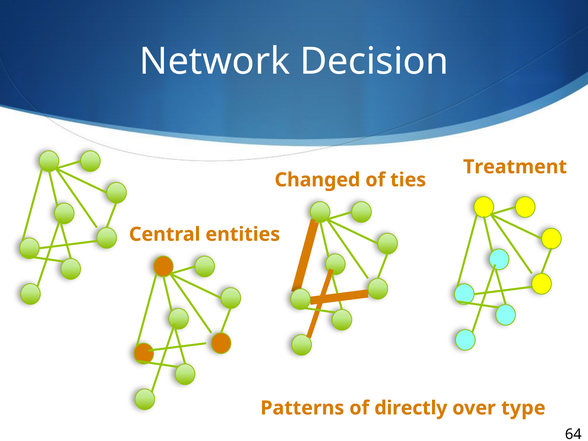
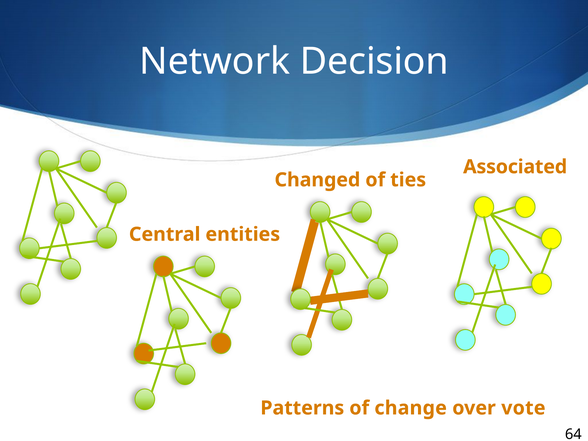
Treatment: Treatment -> Associated (515, 167)
directly: directly -> change (411, 408)
type: type -> vote (523, 408)
